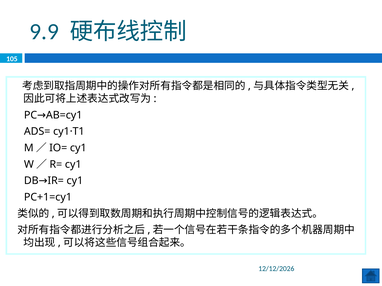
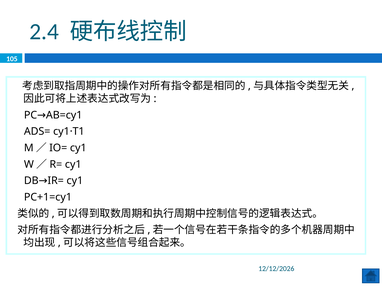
9.9: 9.9 -> 2.4 (44, 32)
